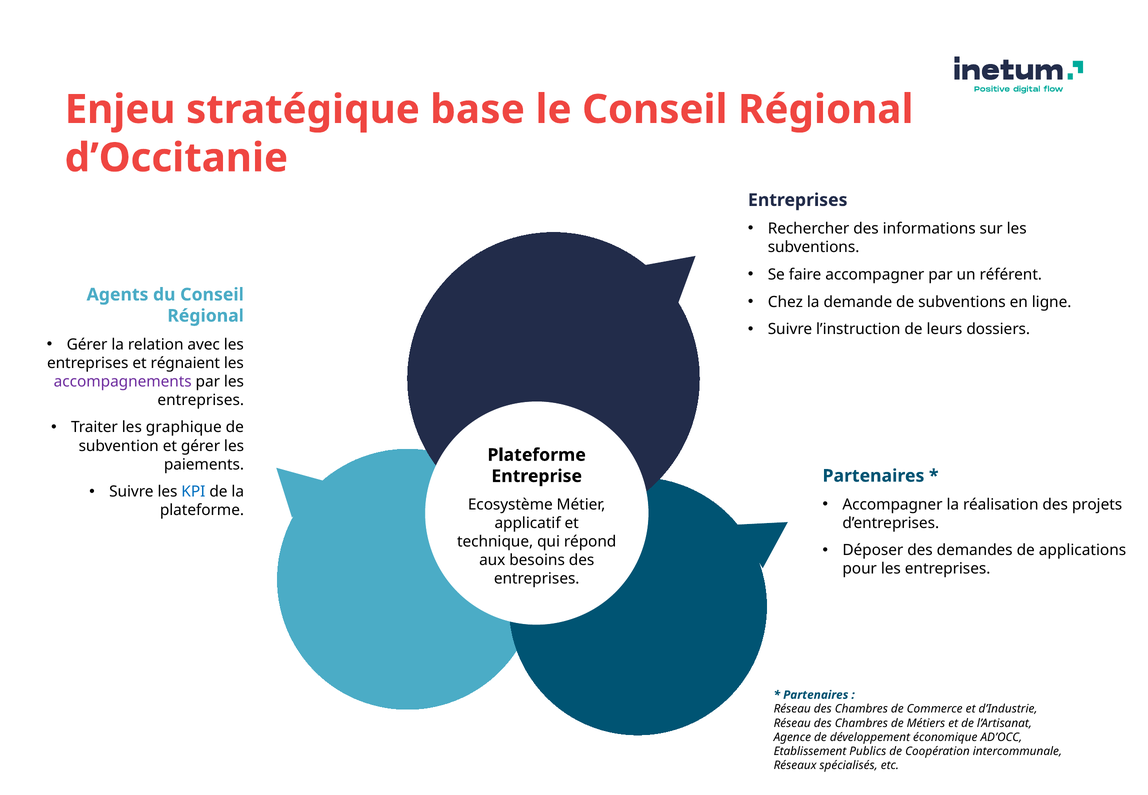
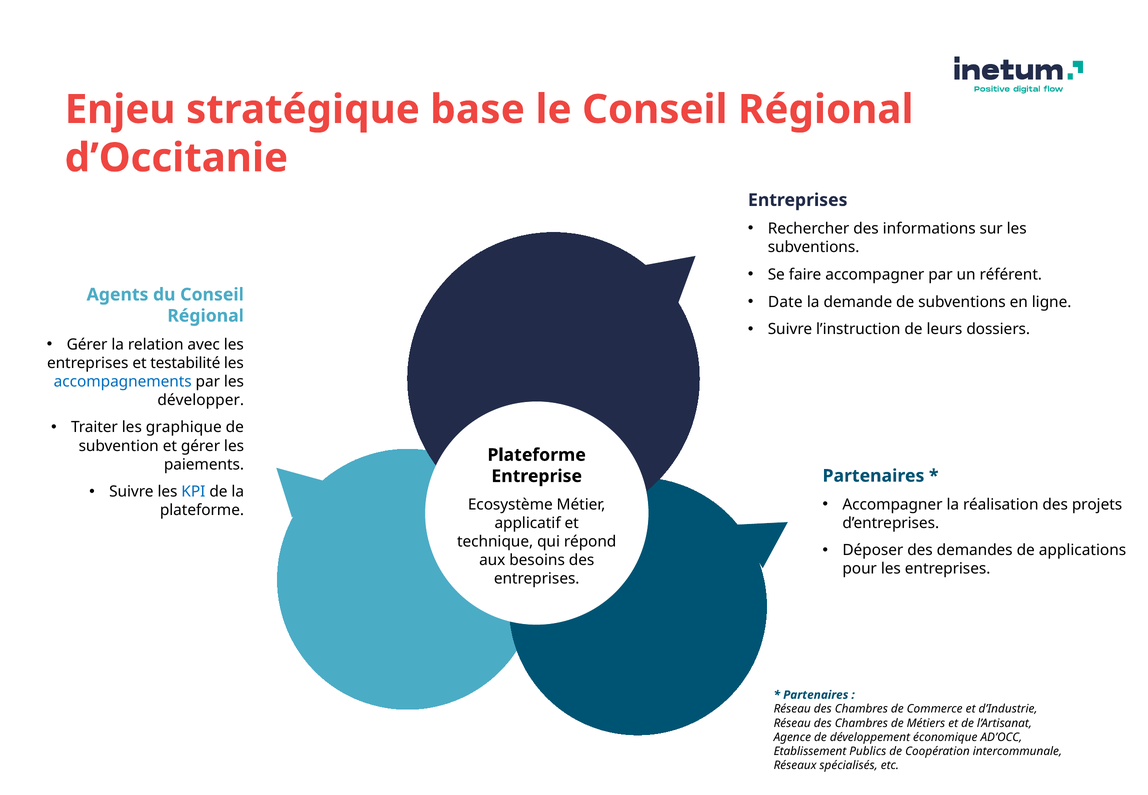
Chez: Chez -> Date (785, 302)
régnaient: régnaient -> testabilité (185, 363)
accompagnements colour: purple -> blue (123, 381)
entreprises: entreprises -> développer (201, 400)
